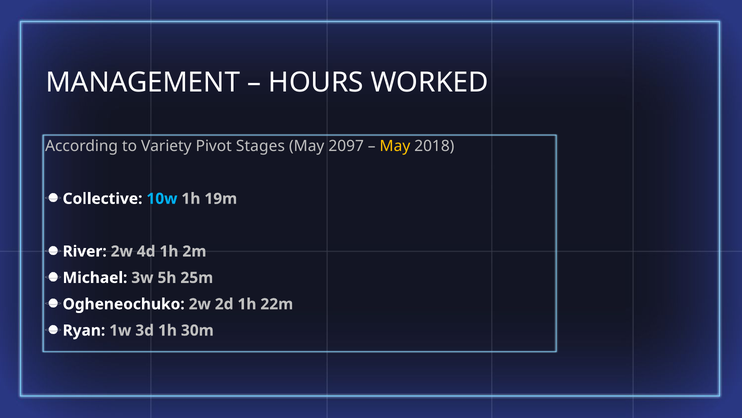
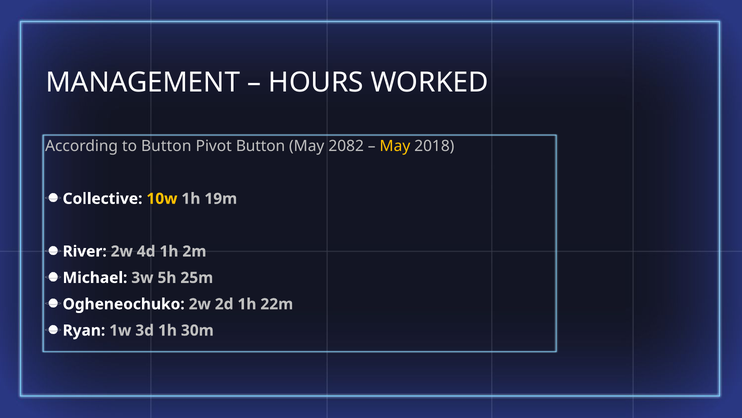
to Variety: Variety -> Button (166, 146)
Pivot Stages: Stages -> Button (261, 146)
2097: 2097 -> 2082 (346, 146)
10w colour: light blue -> yellow (162, 198)
